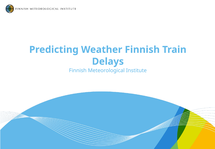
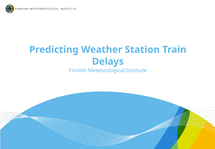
Weather Finnish: Finnish -> Station (142, 50)
